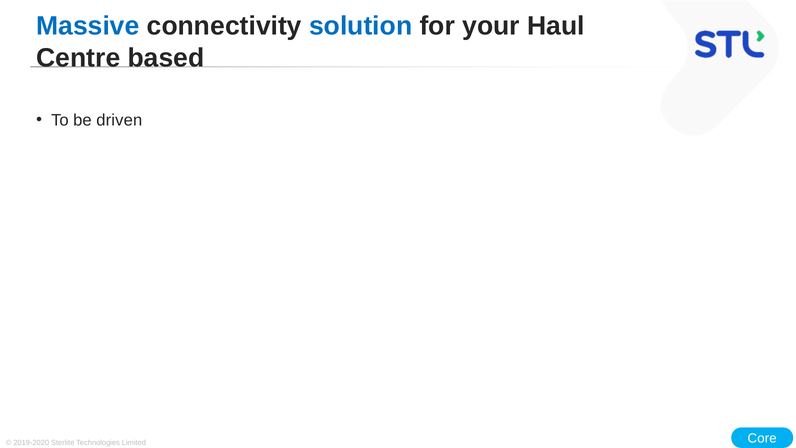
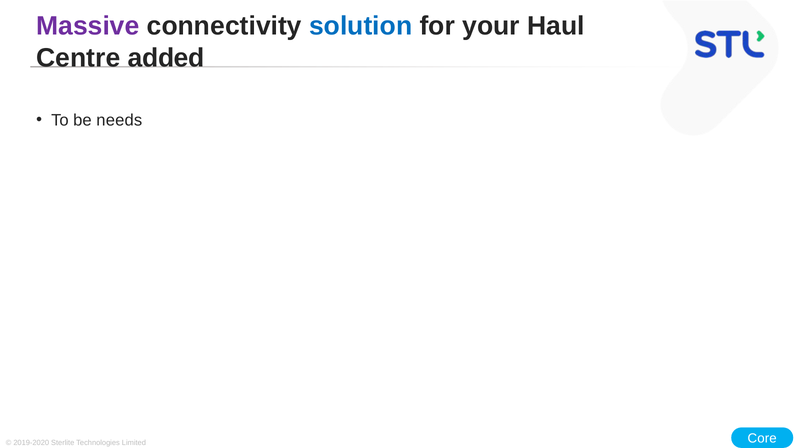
Massive colour: blue -> purple (88, 26)
based: based -> added (166, 58)
driven: driven -> needs (119, 120)
